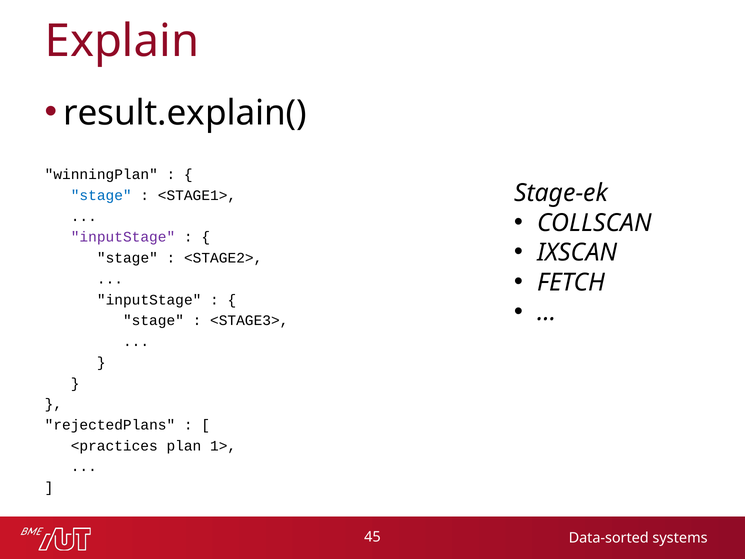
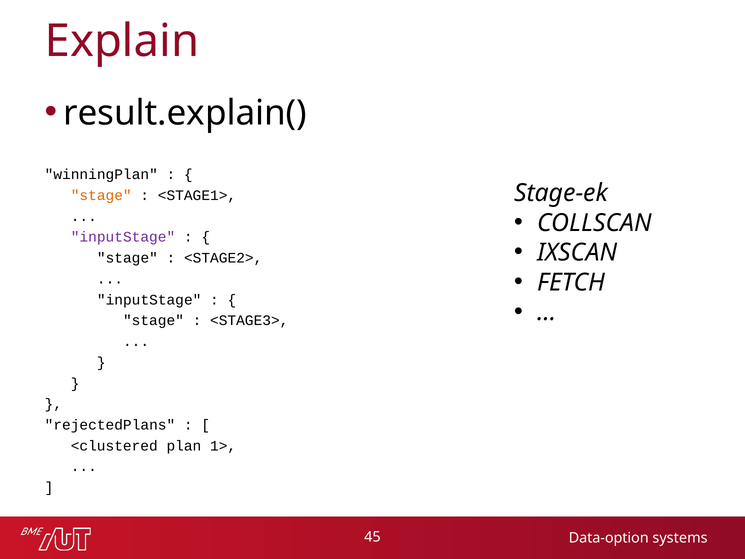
stage colour: blue -> orange (101, 195)
<practices: <practices -> <clustered (114, 446)
Data-sorted: Data-sorted -> Data-option (609, 538)
